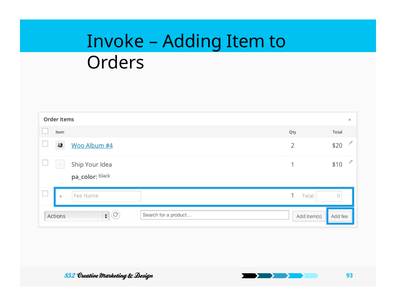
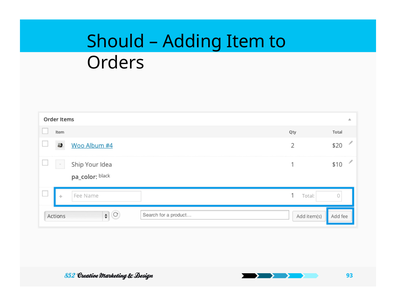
Invoke: Invoke -> Should (116, 41)
